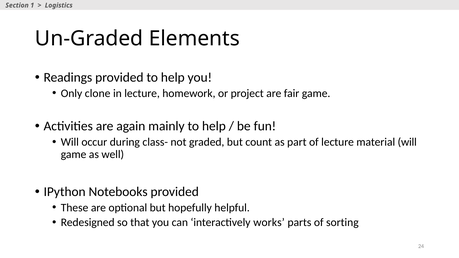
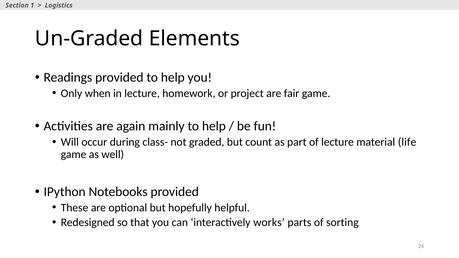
clone: clone -> when (98, 93)
material will: will -> life (407, 142)
